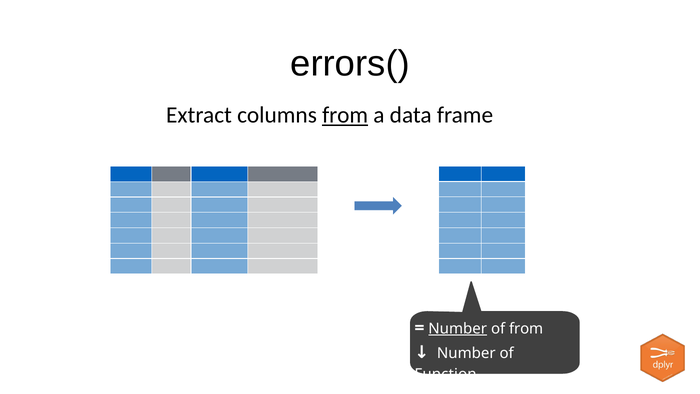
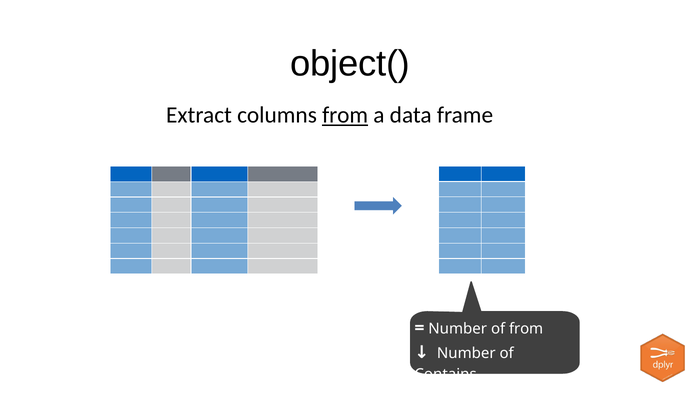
errors(: errors( -> object( (350, 64)
Number underline: present -> none (458, 328)
Function: Function -> Contains (446, 374)
